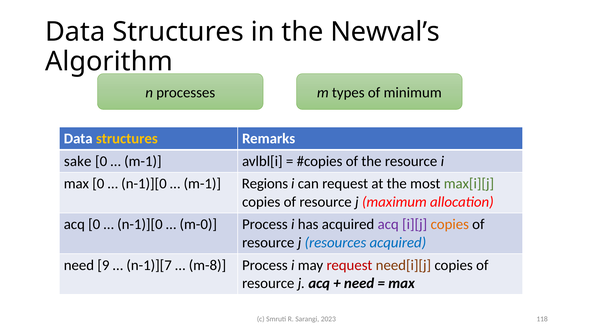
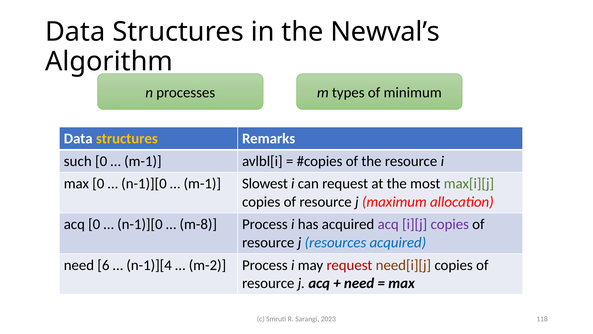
sake: sake -> such (78, 161)
Regions: Regions -> Slowest (265, 183)
m-0: m-0 -> m-8 (198, 224)
copies colour: orange -> purple (450, 224)
9: 9 -> 6 (103, 265)
n-1)][7: n-1)][7 -> n-1)][4 (149, 265)
m-8: m-8 -> m-2 (207, 265)
